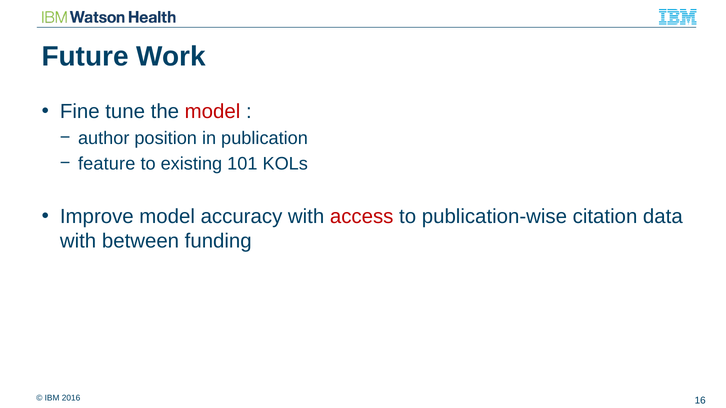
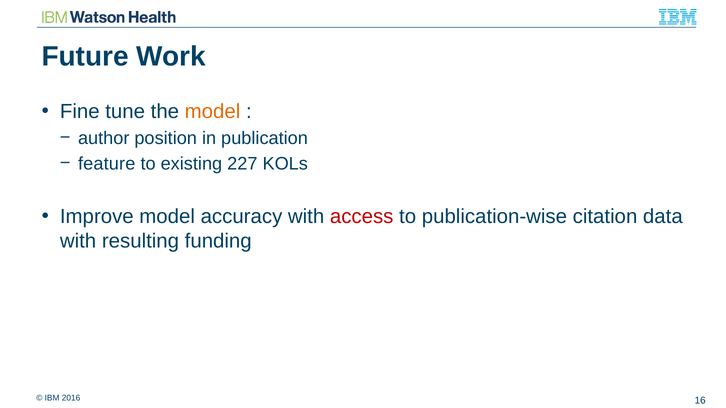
model colour: red -> orange (213, 112)
101: 101 -> 227 (242, 164)
between: between -> resulting (141, 241)
